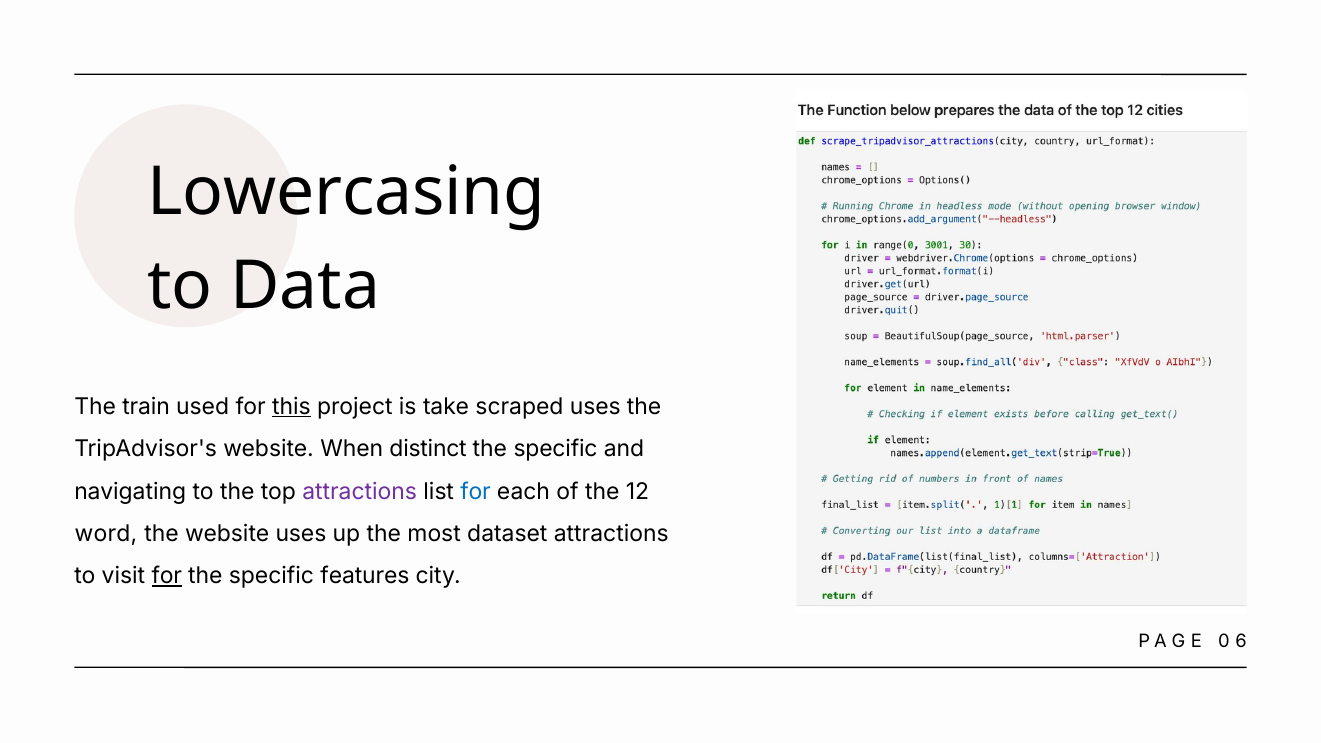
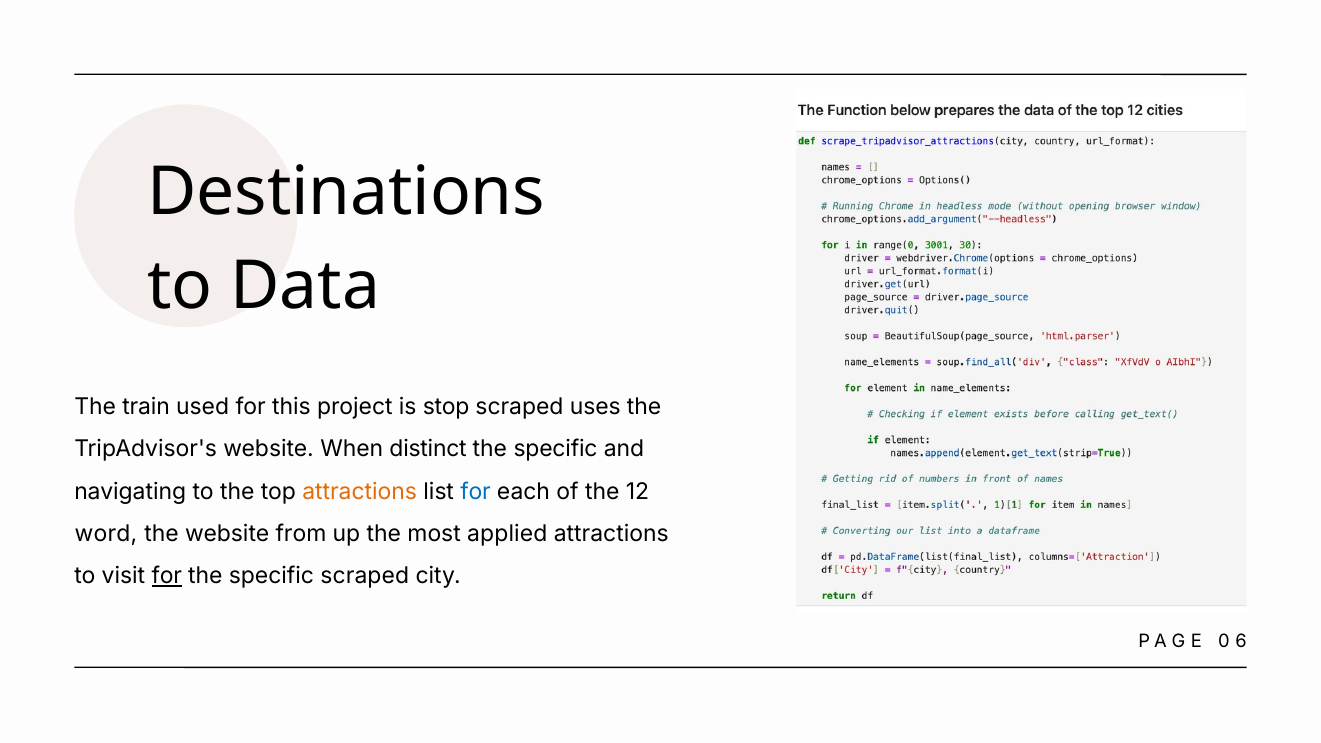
Lowercasing: Lowercasing -> Destinations (346, 192)
this underline: present -> none (291, 407)
take: take -> stop (446, 407)
attractions colour: purple -> orange (360, 491)
website uses: uses -> from (301, 534)
dataset: dataset -> applied (507, 534)
specific features: features -> scraped (365, 576)
